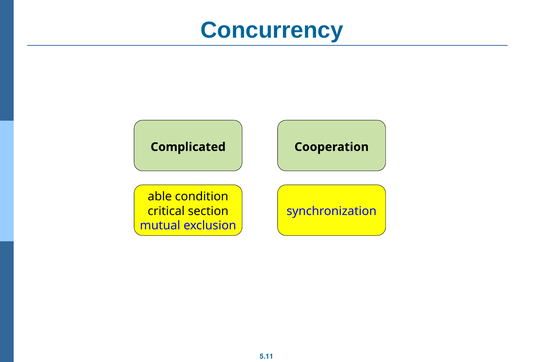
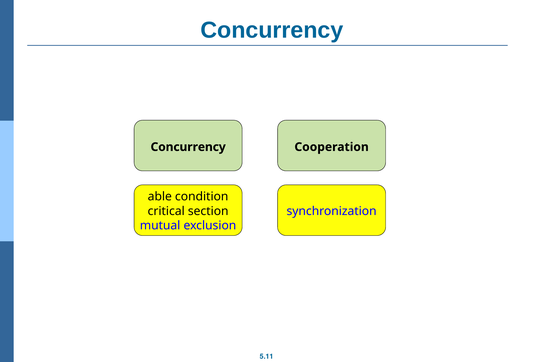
Complicated: Complicated -> Concurrency (188, 147)
